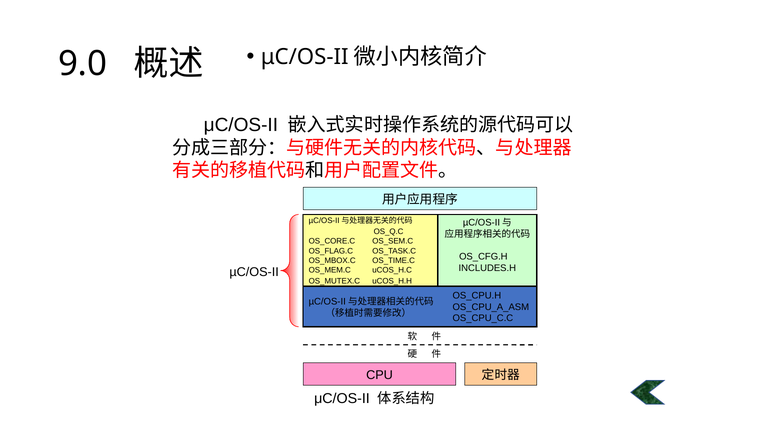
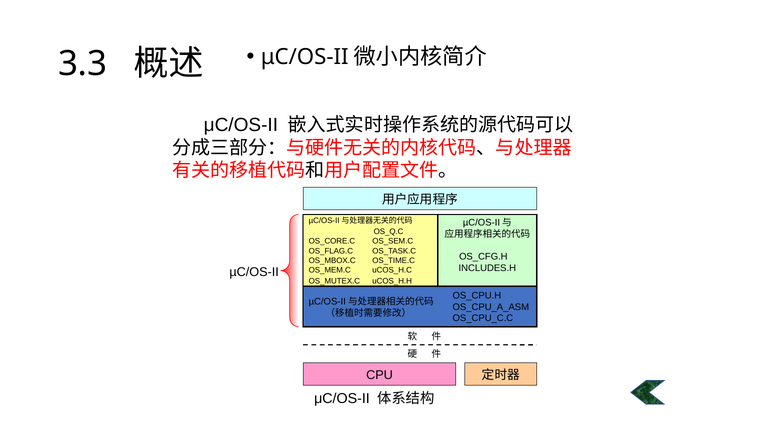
9.0: 9.0 -> 3.3 (83, 64)
